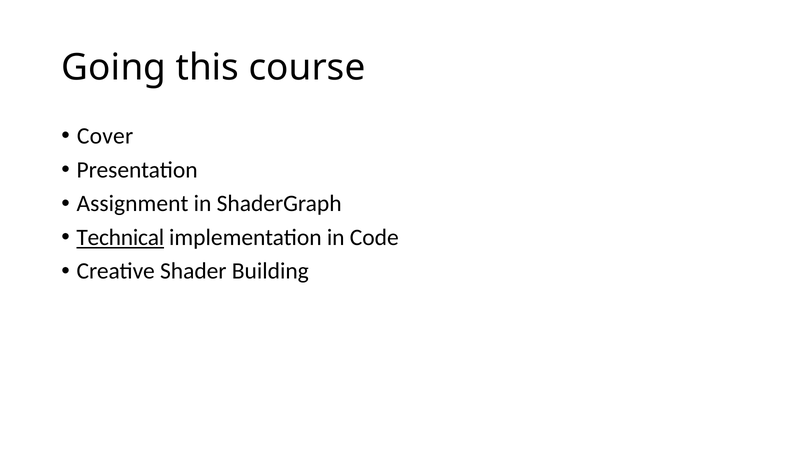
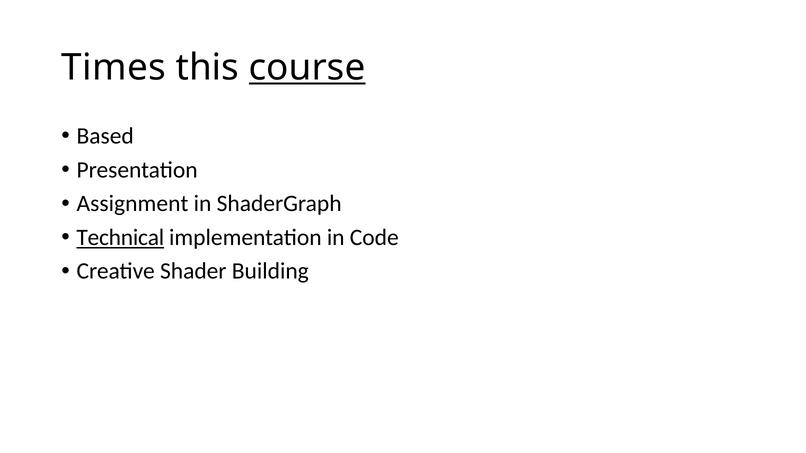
Going: Going -> Times (114, 68)
course underline: none -> present (307, 68)
Cover: Cover -> Based (105, 136)
